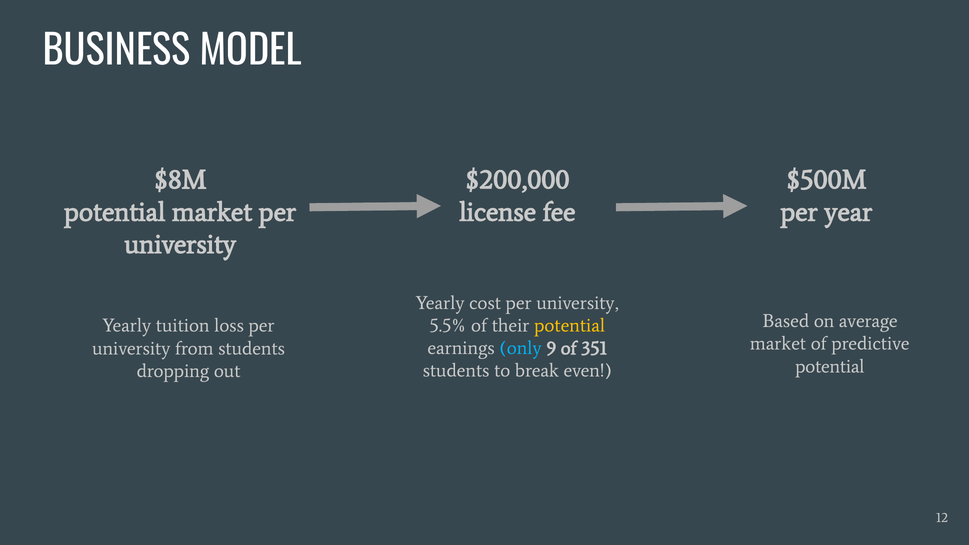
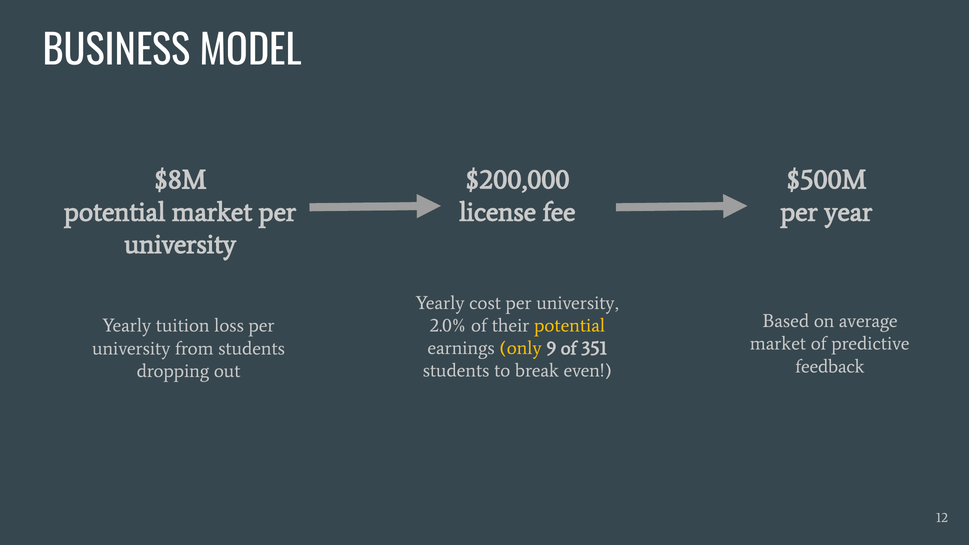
5.5%: 5.5% -> 2.0% (448, 326)
only colour: light blue -> yellow (520, 348)
potential: potential -> feedback (830, 366)
